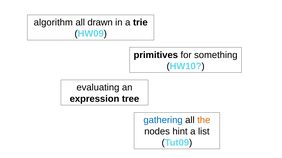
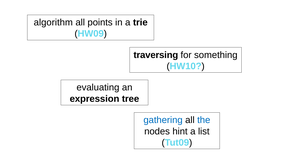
drawn: drawn -> points (100, 23)
primitives: primitives -> traversing (156, 55)
the colour: orange -> blue (204, 121)
